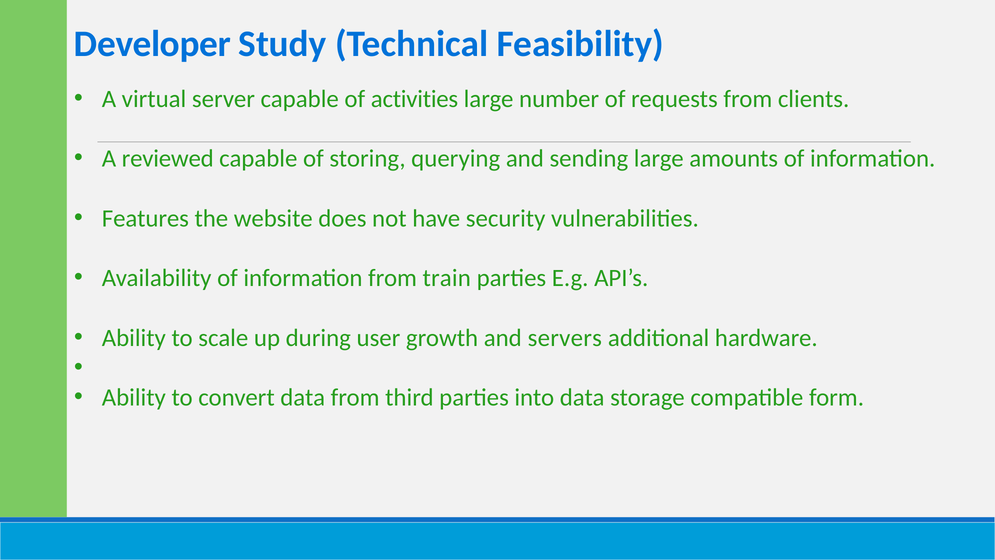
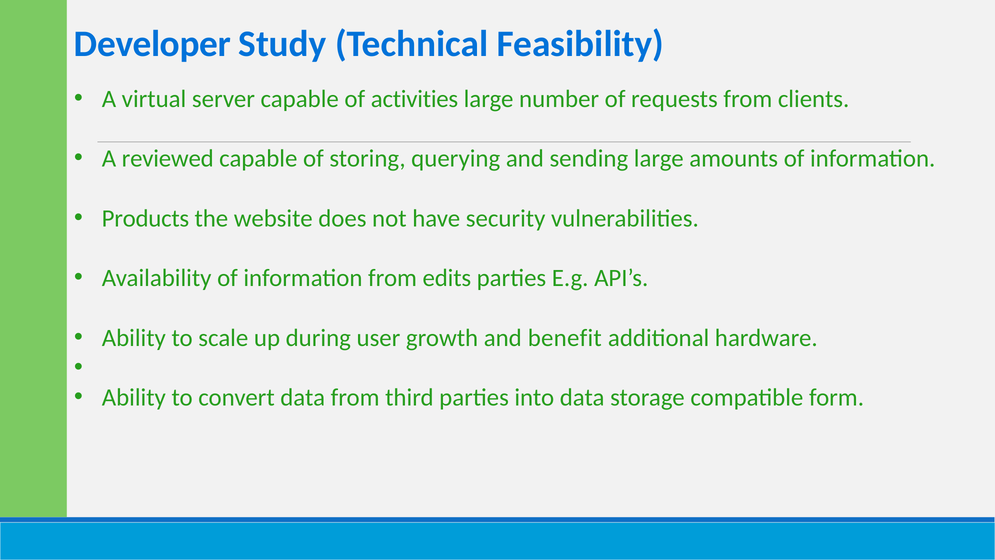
Features: Features -> Products (145, 218)
train: train -> edits (447, 278)
servers: servers -> benefit (565, 338)
